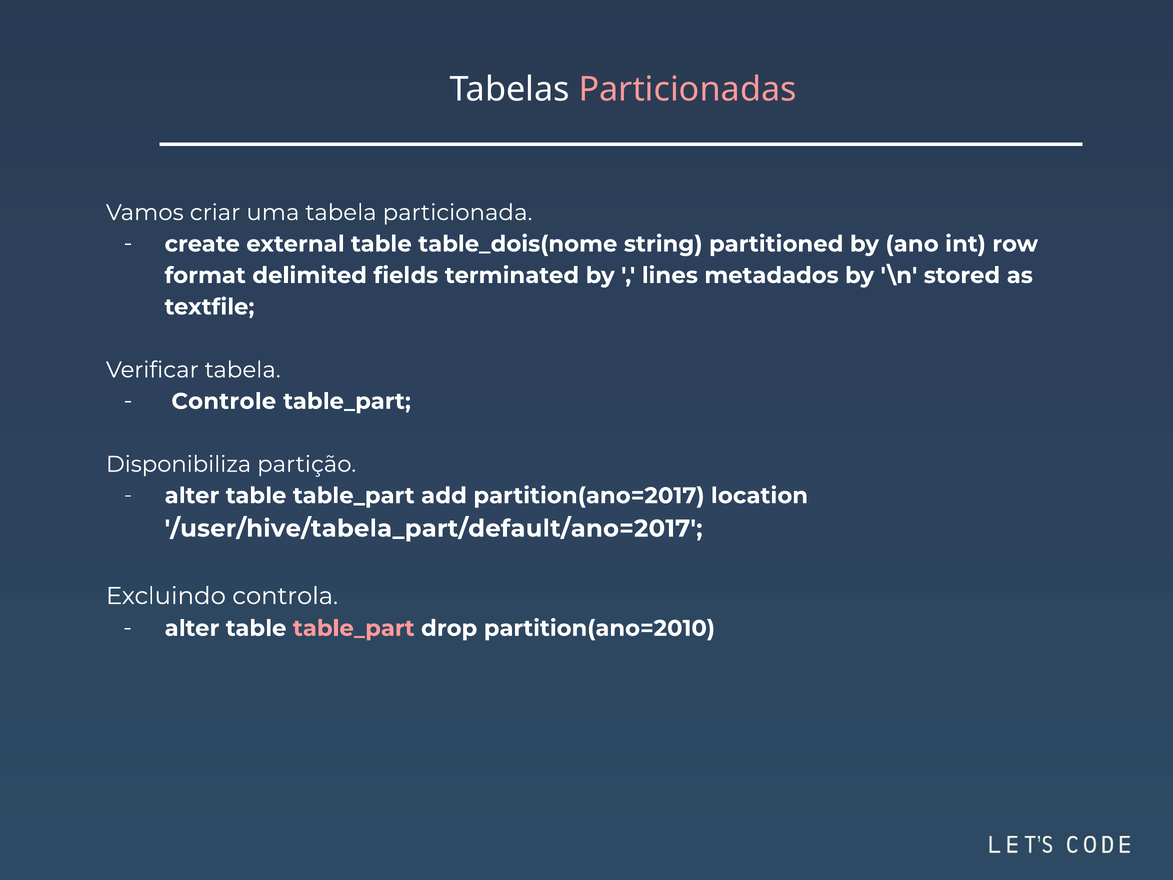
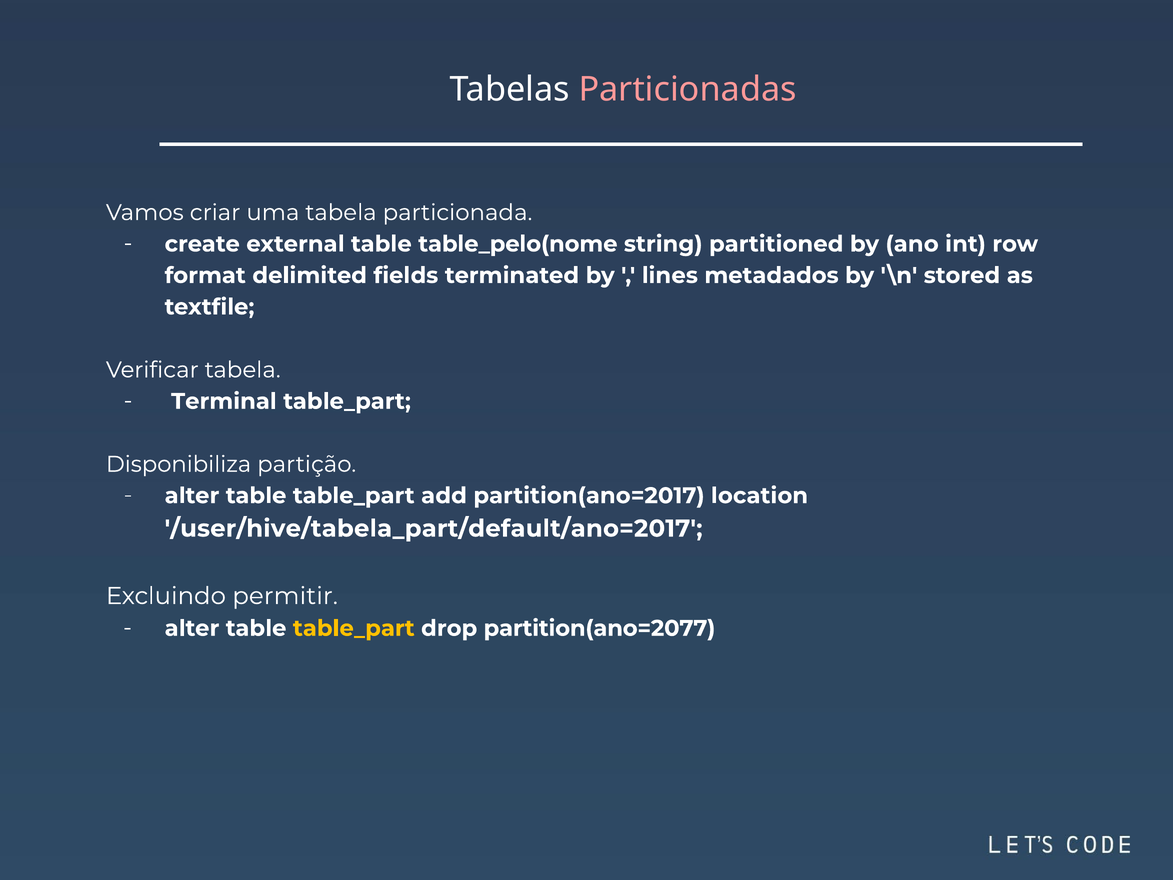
table_dois(nome: table_dois(nome -> table_pelo(nome (518, 244)
Controle: Controle -> Terminal (224, 401)
controla: controla -> permitir (285, 596)
table_part colour: pink -> yellow (354, 628)
partition(ano=2010: partition(ano=2010 -> partition(ano=2077 (599, 628)
